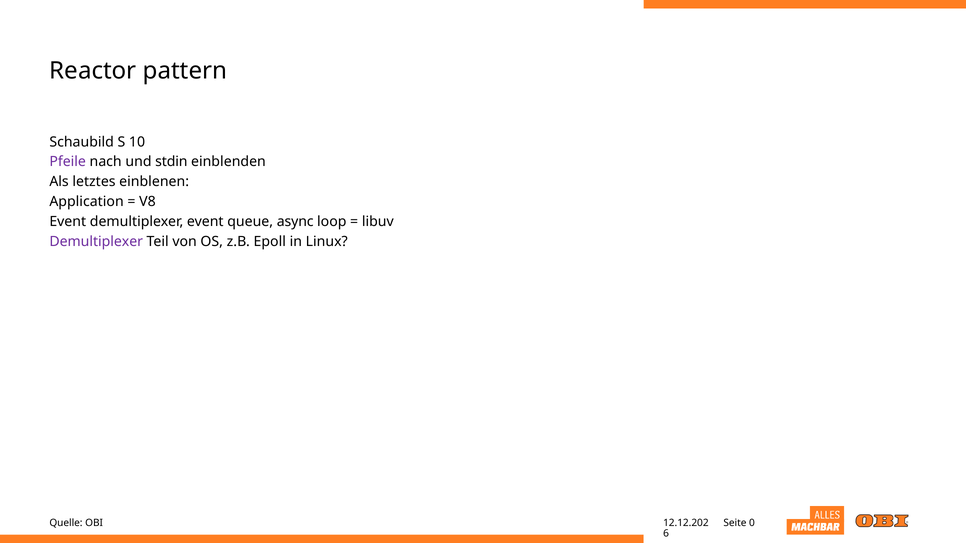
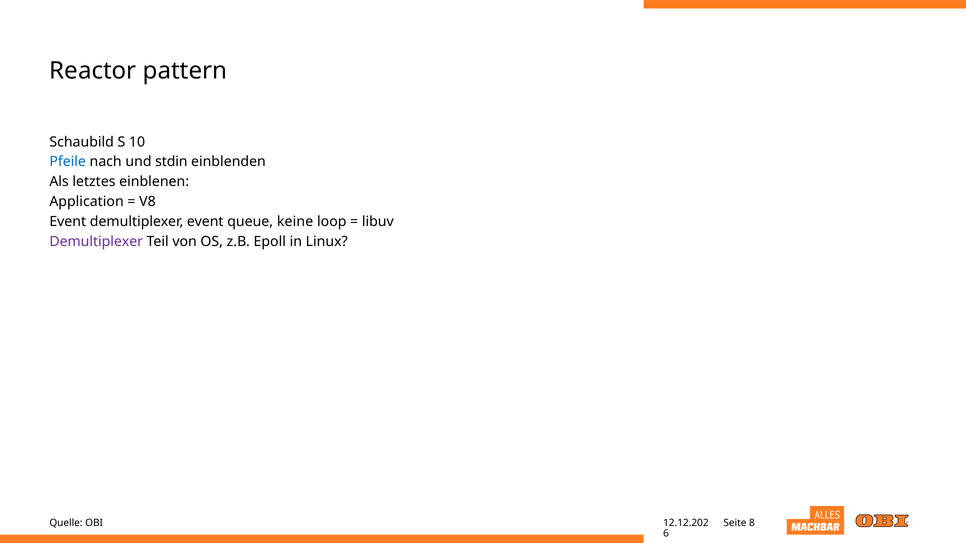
Pfeile colour: purple -> blue (68, 162)
async: async -> keine (295, 222)
0: 0 -> 8 (752, 523)
